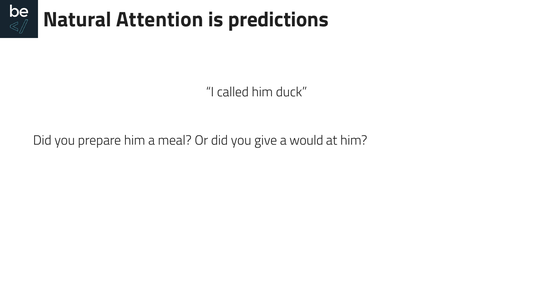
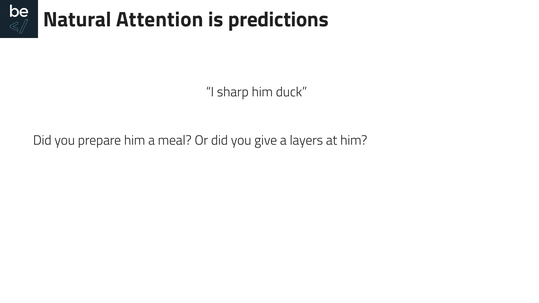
called: called -> sharp (233, 92)
would: would -> layers (306, 141)
